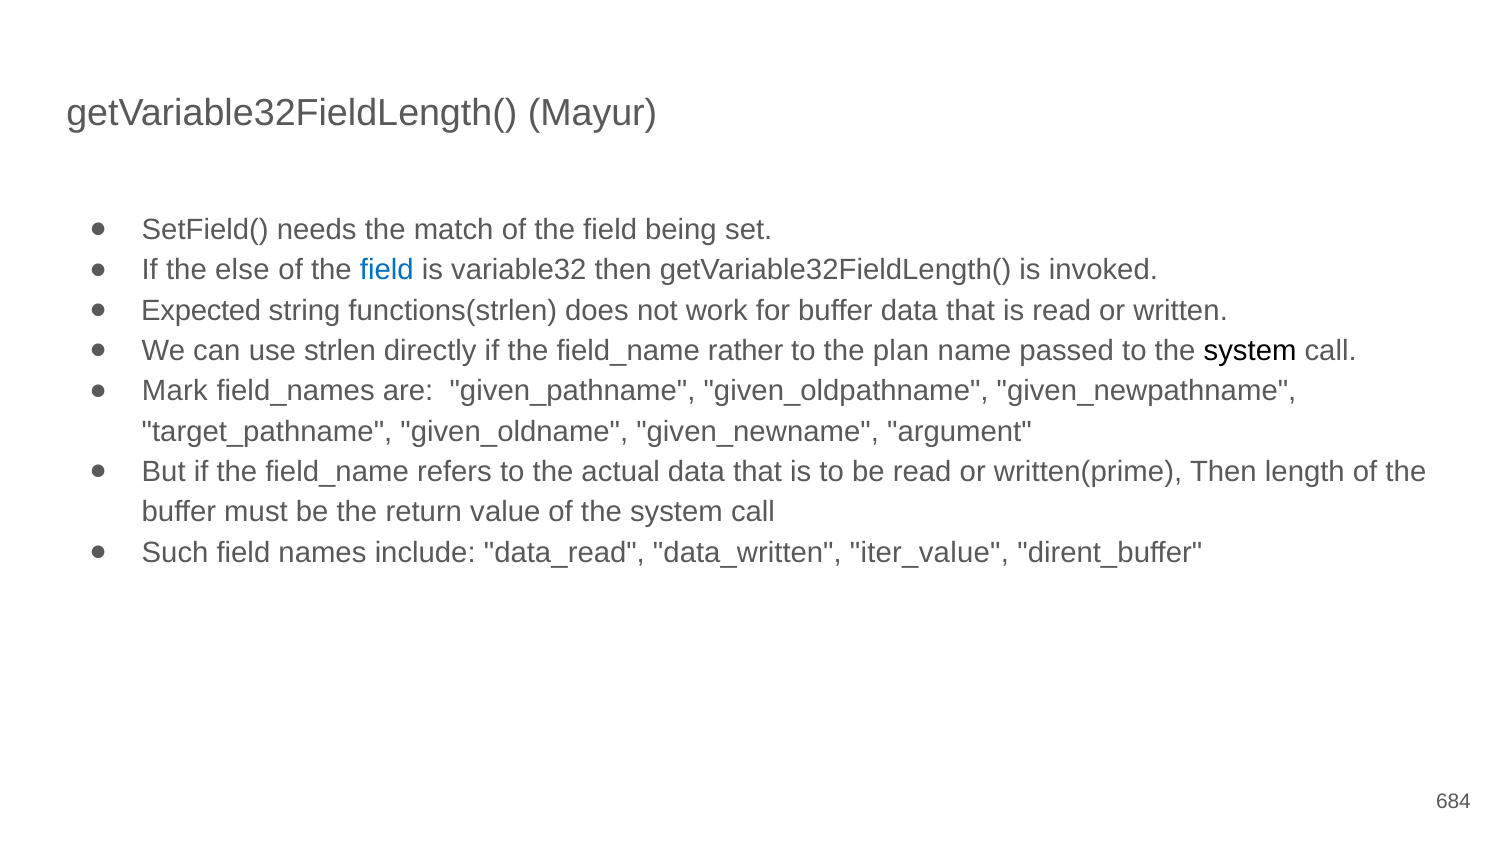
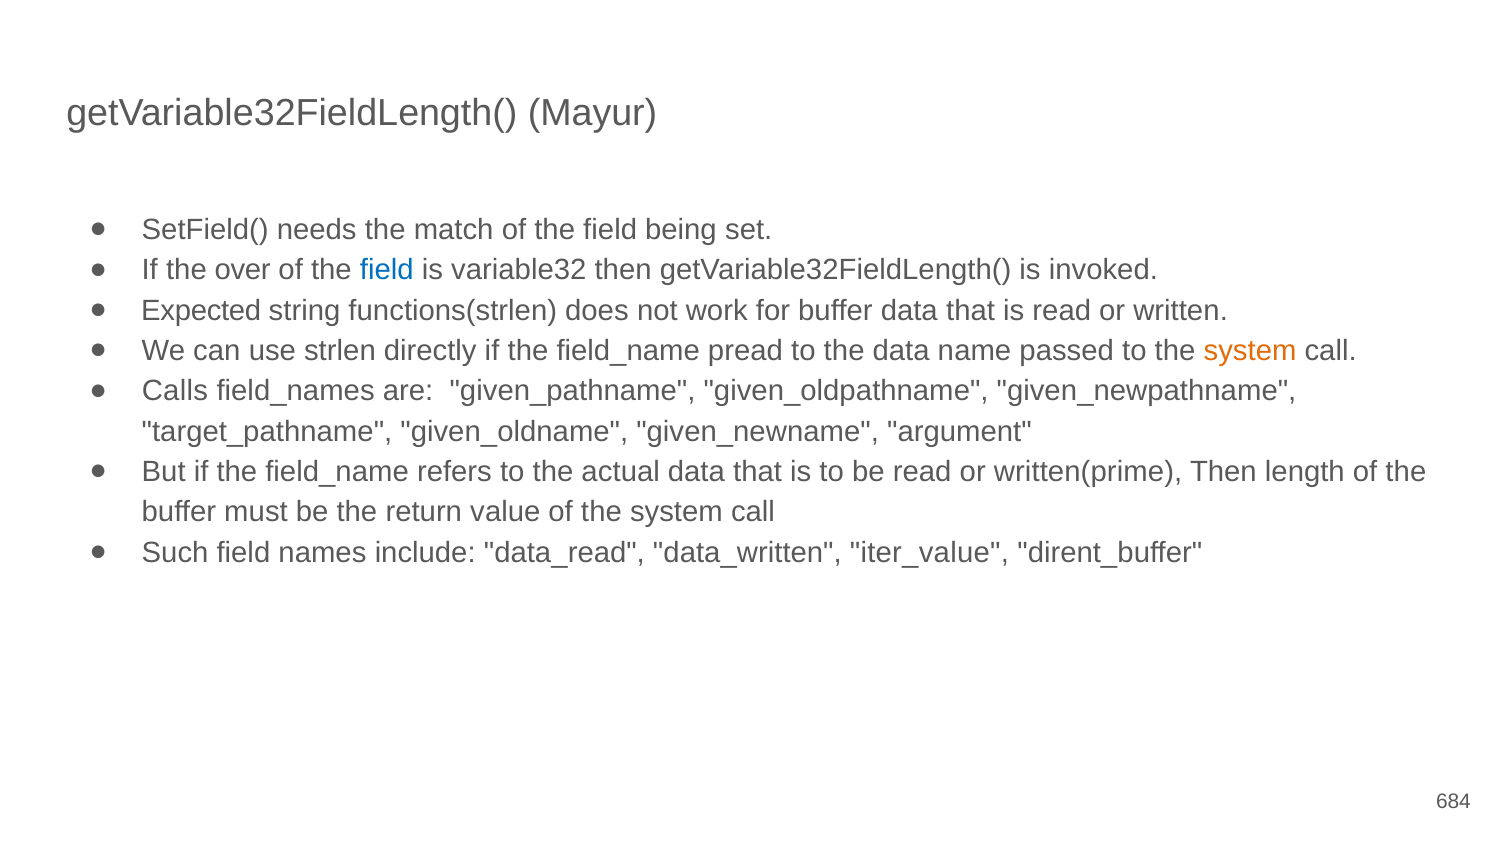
else: else -> over (243, 270)
rather: rather -> pread (745, 351)
the plan: plan -> data (901, 351)
system colour: black -> orange (1250, 351)
Mark: Mark -> Calls (175, 391)
